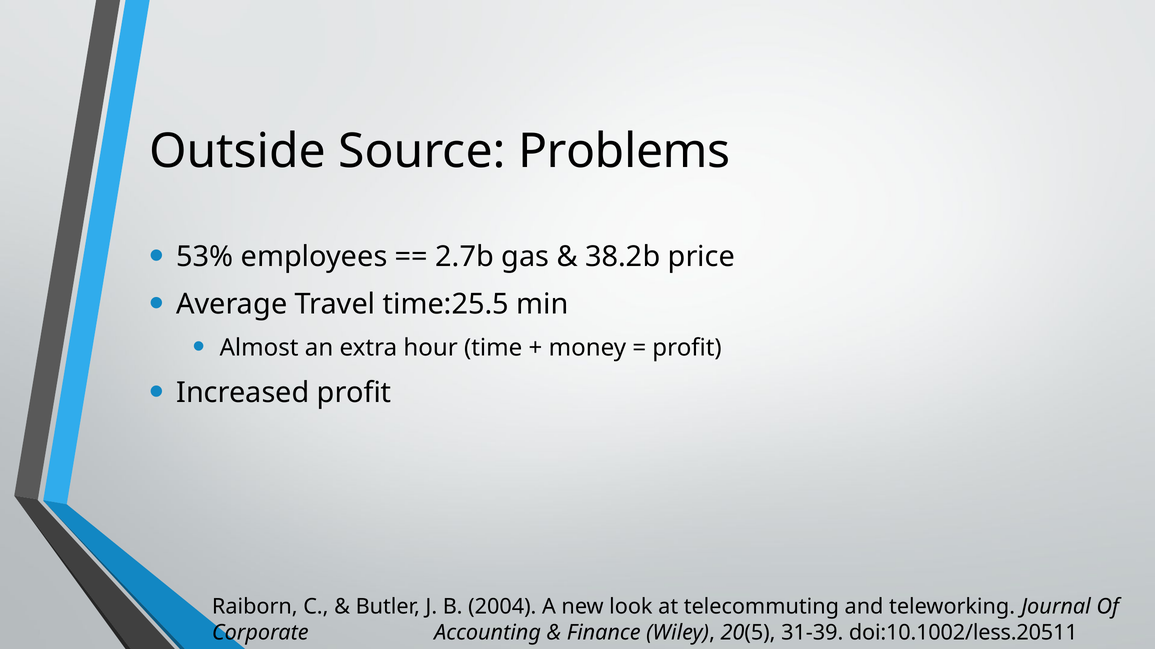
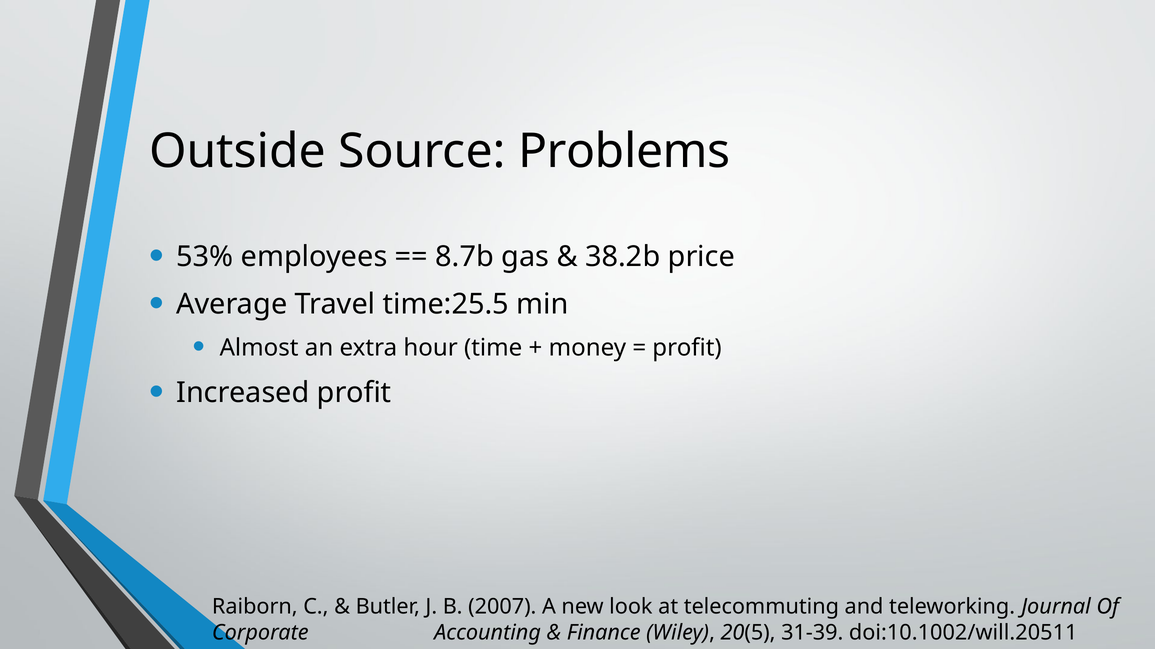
2.7b: 2.7b -> 8.7b (465, 257)
2004: 2004 -> 2007 (502, 607)
doi:10.1002/less.20511: doi:10.1002/less.20511 -> doi:10.1002/will.20511 (963, 633)
